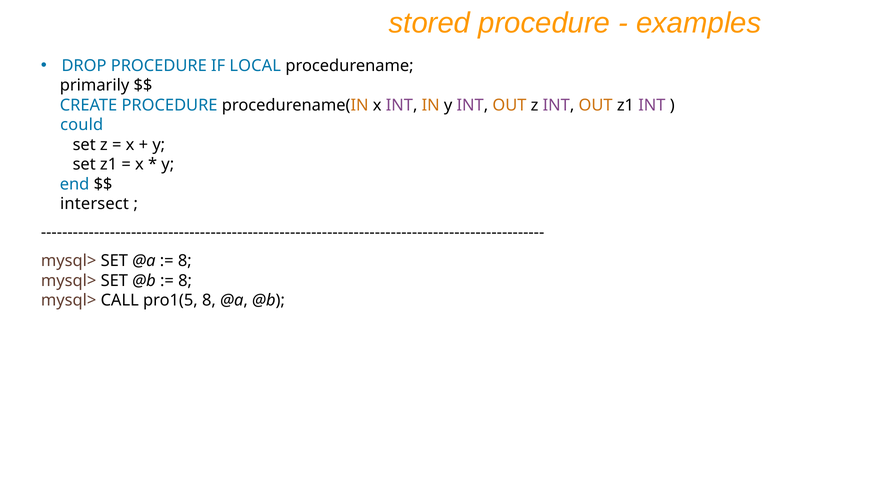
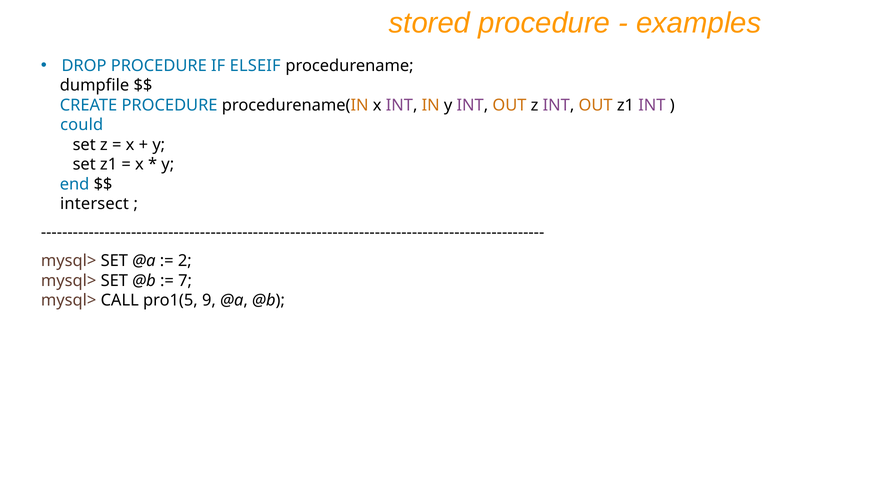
LOCAL: LOCAL -> ELSEIF (255, 66)
primarily: primarily -> dumpfile (95, 85)
8: 8 -> 2 (185, 261)
8: 8 -> 7 (185, 281)
pro1(5 8: 8 -> 9 (209, 300)
